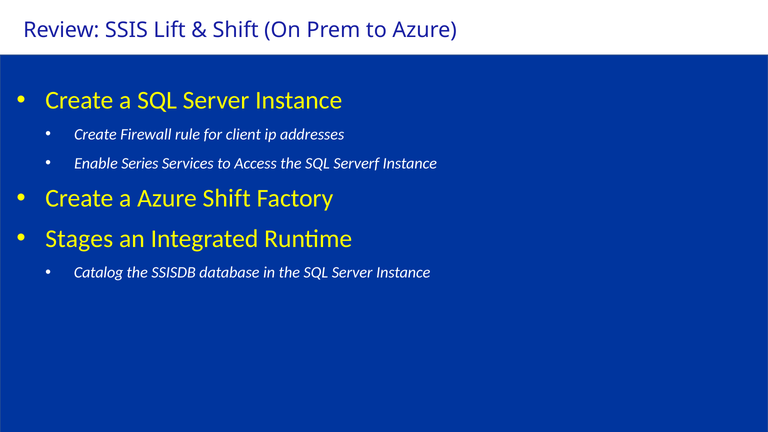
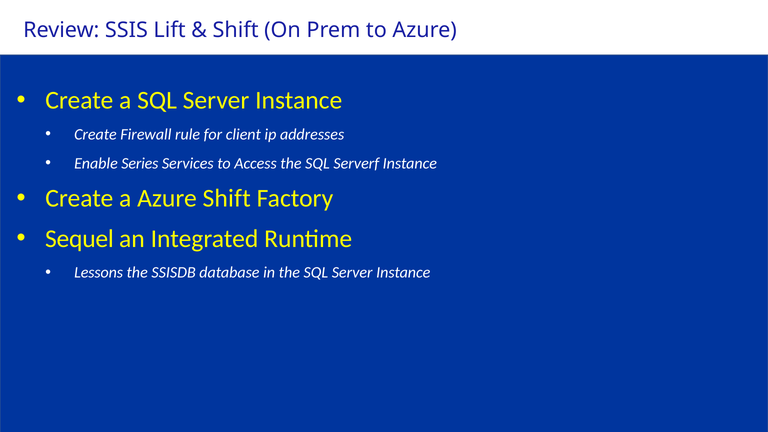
Stages: Stages -> Sequel (79, 239)
Catalog: Catalog -> Lessons (99, 273)
